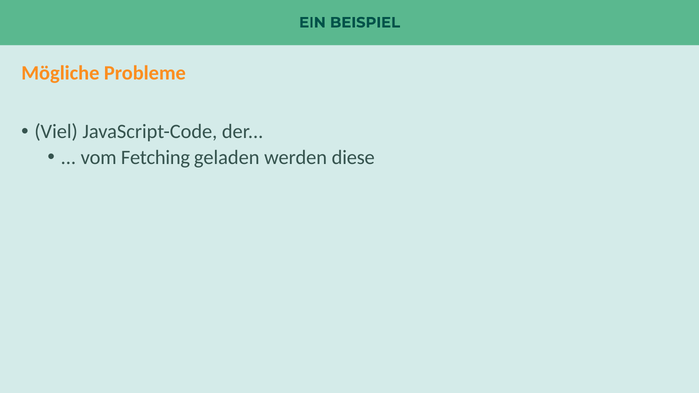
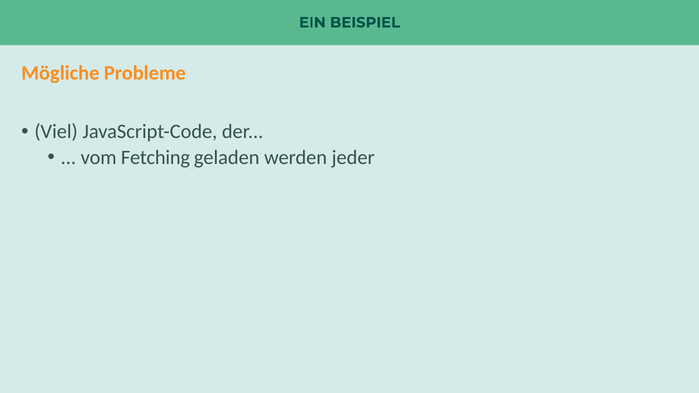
diese: diese -> jeder (353, 157)
